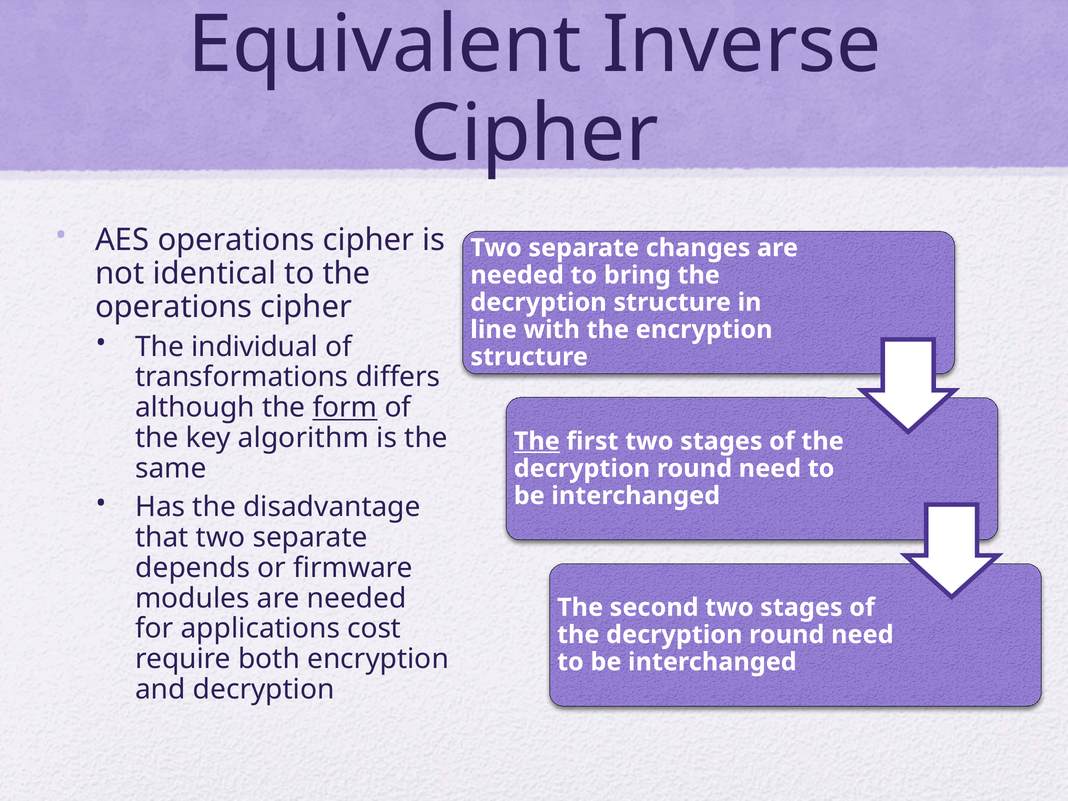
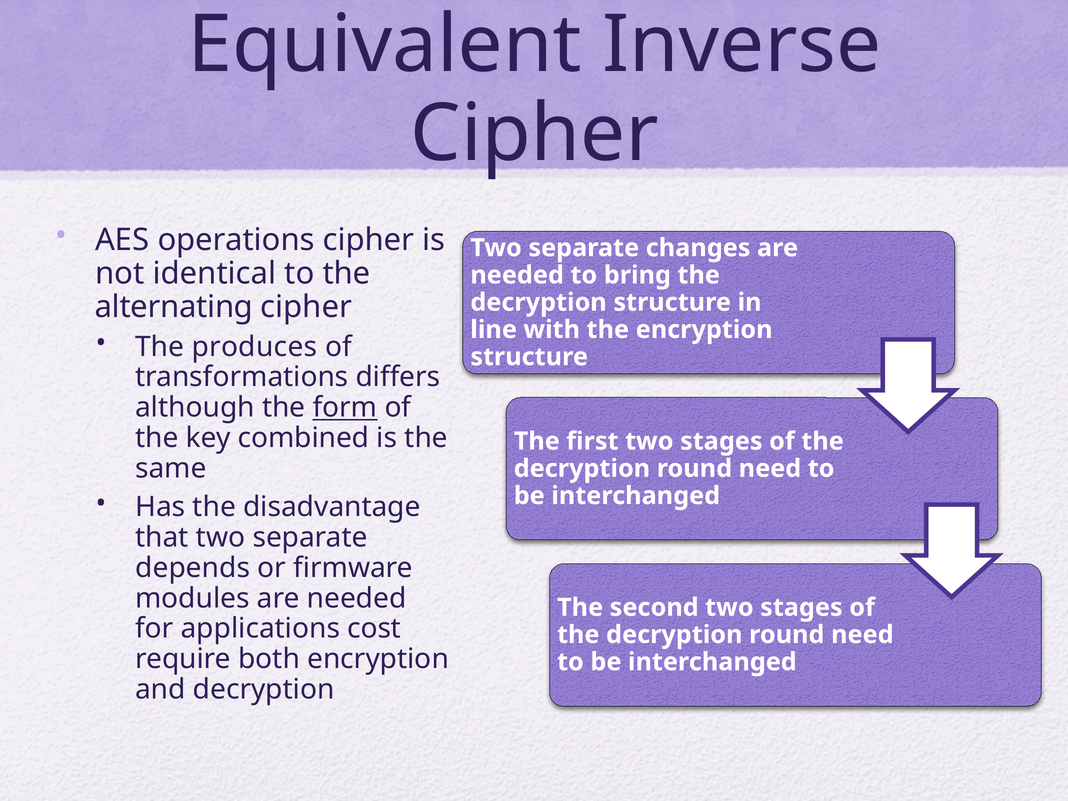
operations: operations -> alternating (174, 307)
individual: individual -> produces (254, 347)
algorithm: algorithm -> combined (303, 438)
The underline: present -> none (537, 441)
